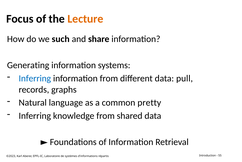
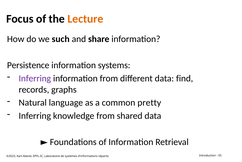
Generating: Generating -> Persistence (28, 65)
Inferring colour: blue -> purple (35, 78)
pull: pull -> find (185, 78)
